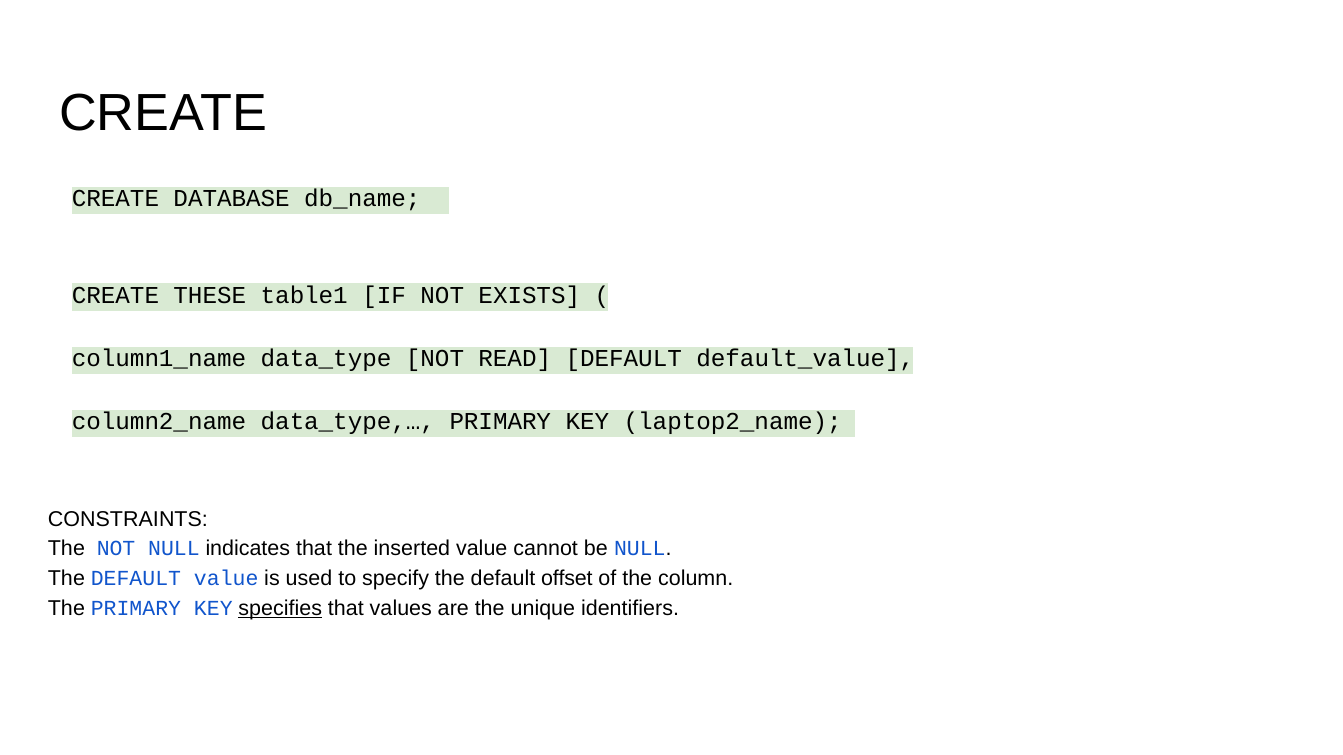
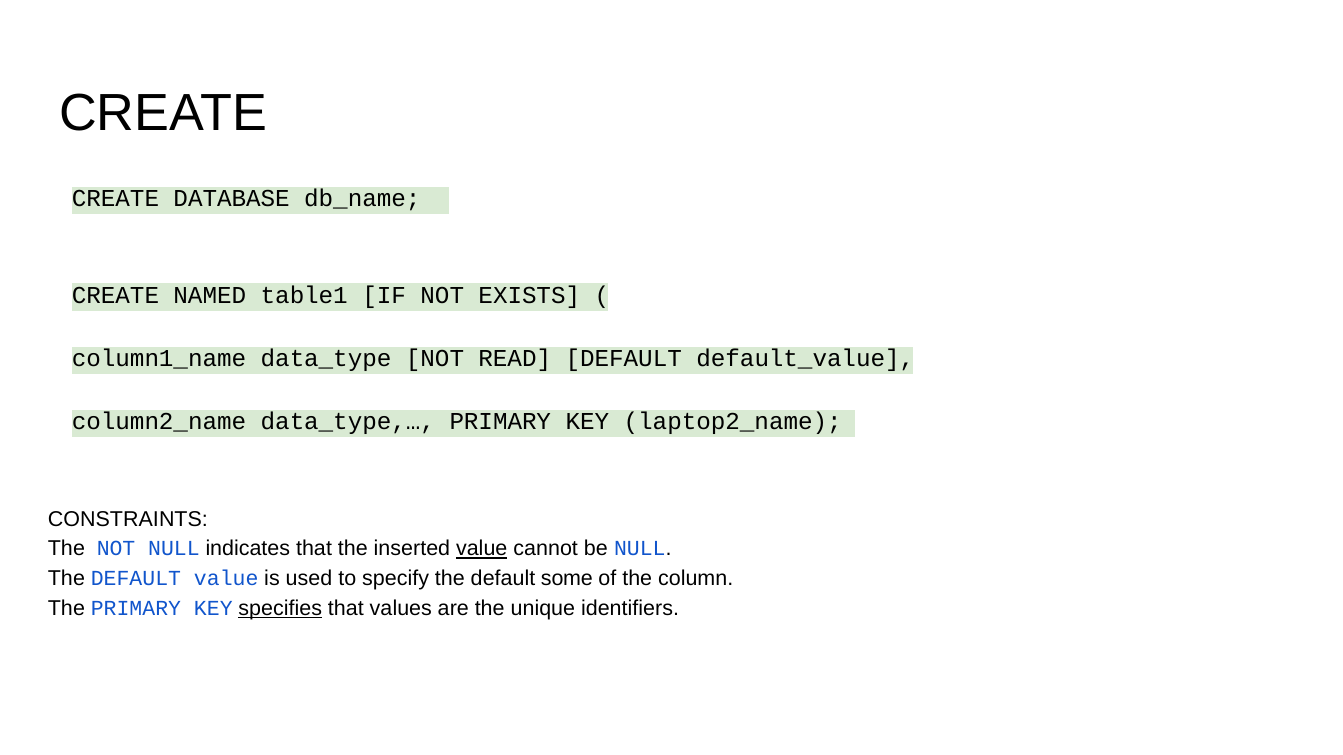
THESE: THESE -> NAMED (210, 296)
value underline: none -> present (482, 549)
offset: offset -> some (567, 579)
